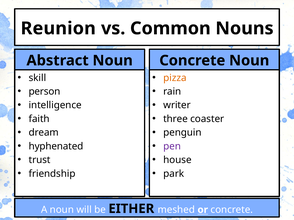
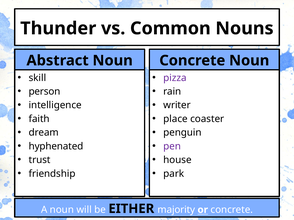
Reunion: Reunion -> Thunder (58, 28)
pizza colour: orange -> purple (175, 78)
three: three -> place (176, 119)
meshed: meshed -> majority (176, 210)
